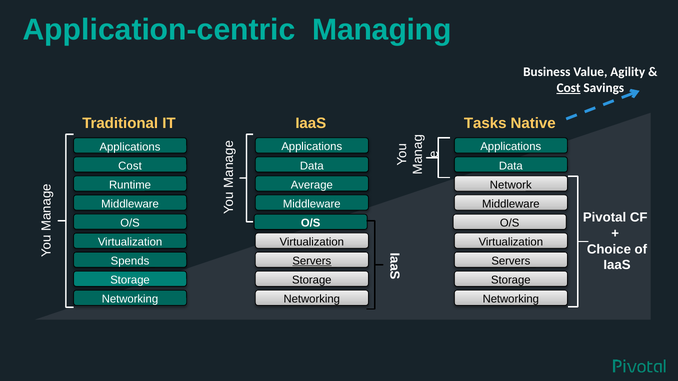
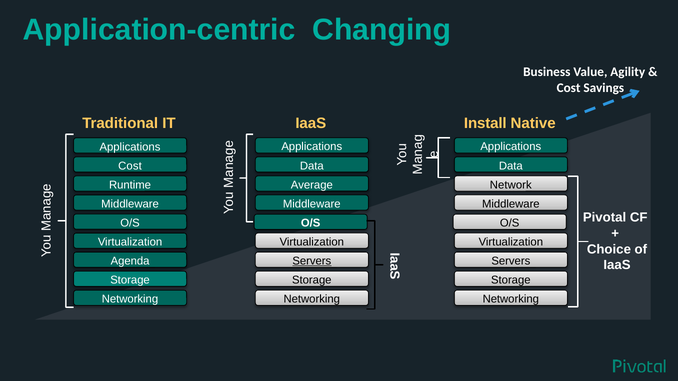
Managing: Managing -> Changing (382, 30)
Cost underline: present -> none (569, 88)
Tasks: Tasks -> Install (485, 123)
Spends: Spends -> Agenda (130, 261)
